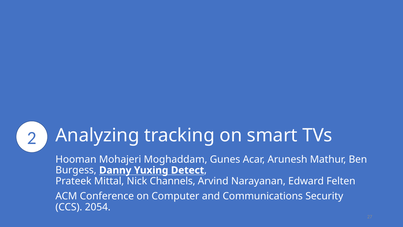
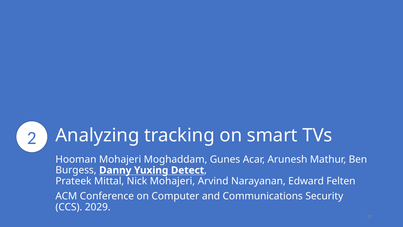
Nick Channels: Channels -> Mohajeri (172, 181)
2054: 2054 -> 2029 (98, 207)
